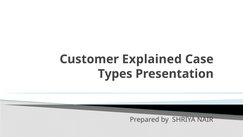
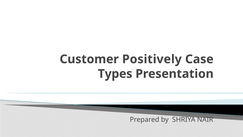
Explained: Explained -> Positively (152, 59)
